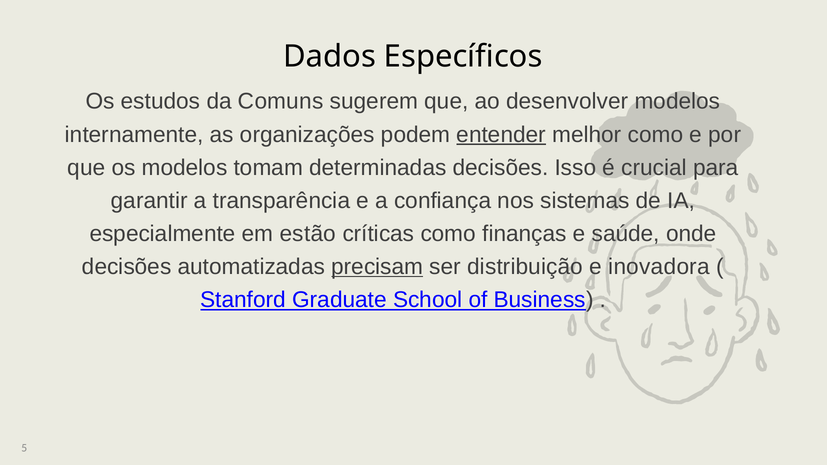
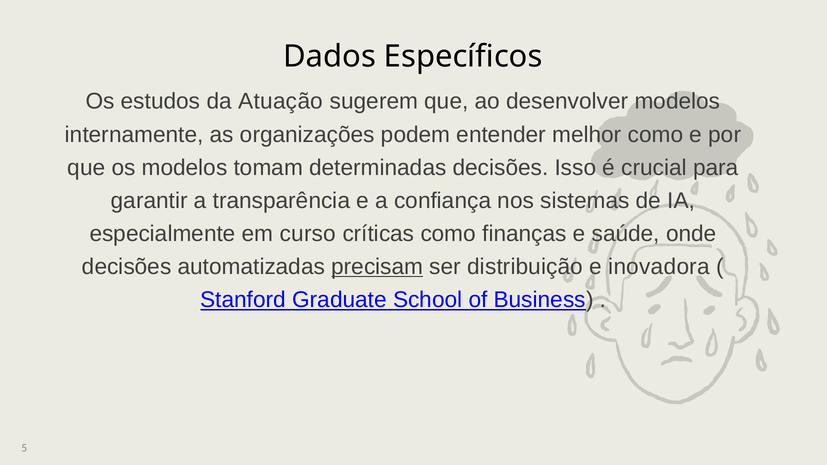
Comuns: Comuns -> Atuação (281, 102)
entender underline: present -> none (501, 135)
estão: estão -> curso (308, 234)
